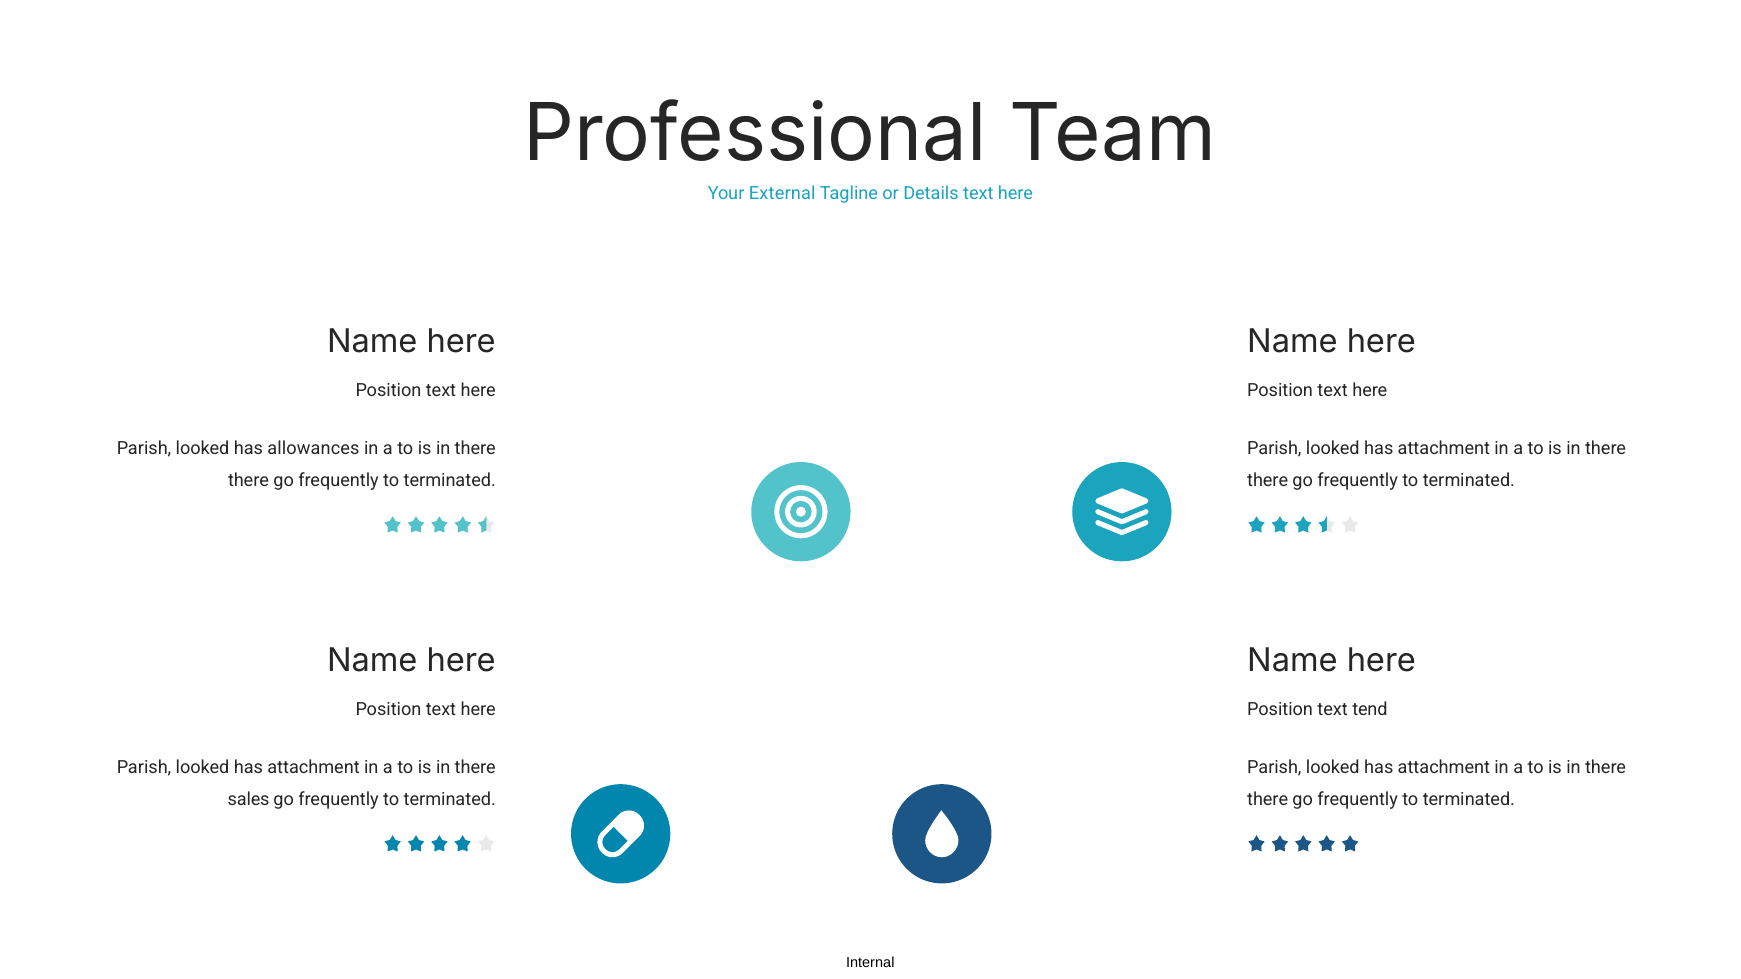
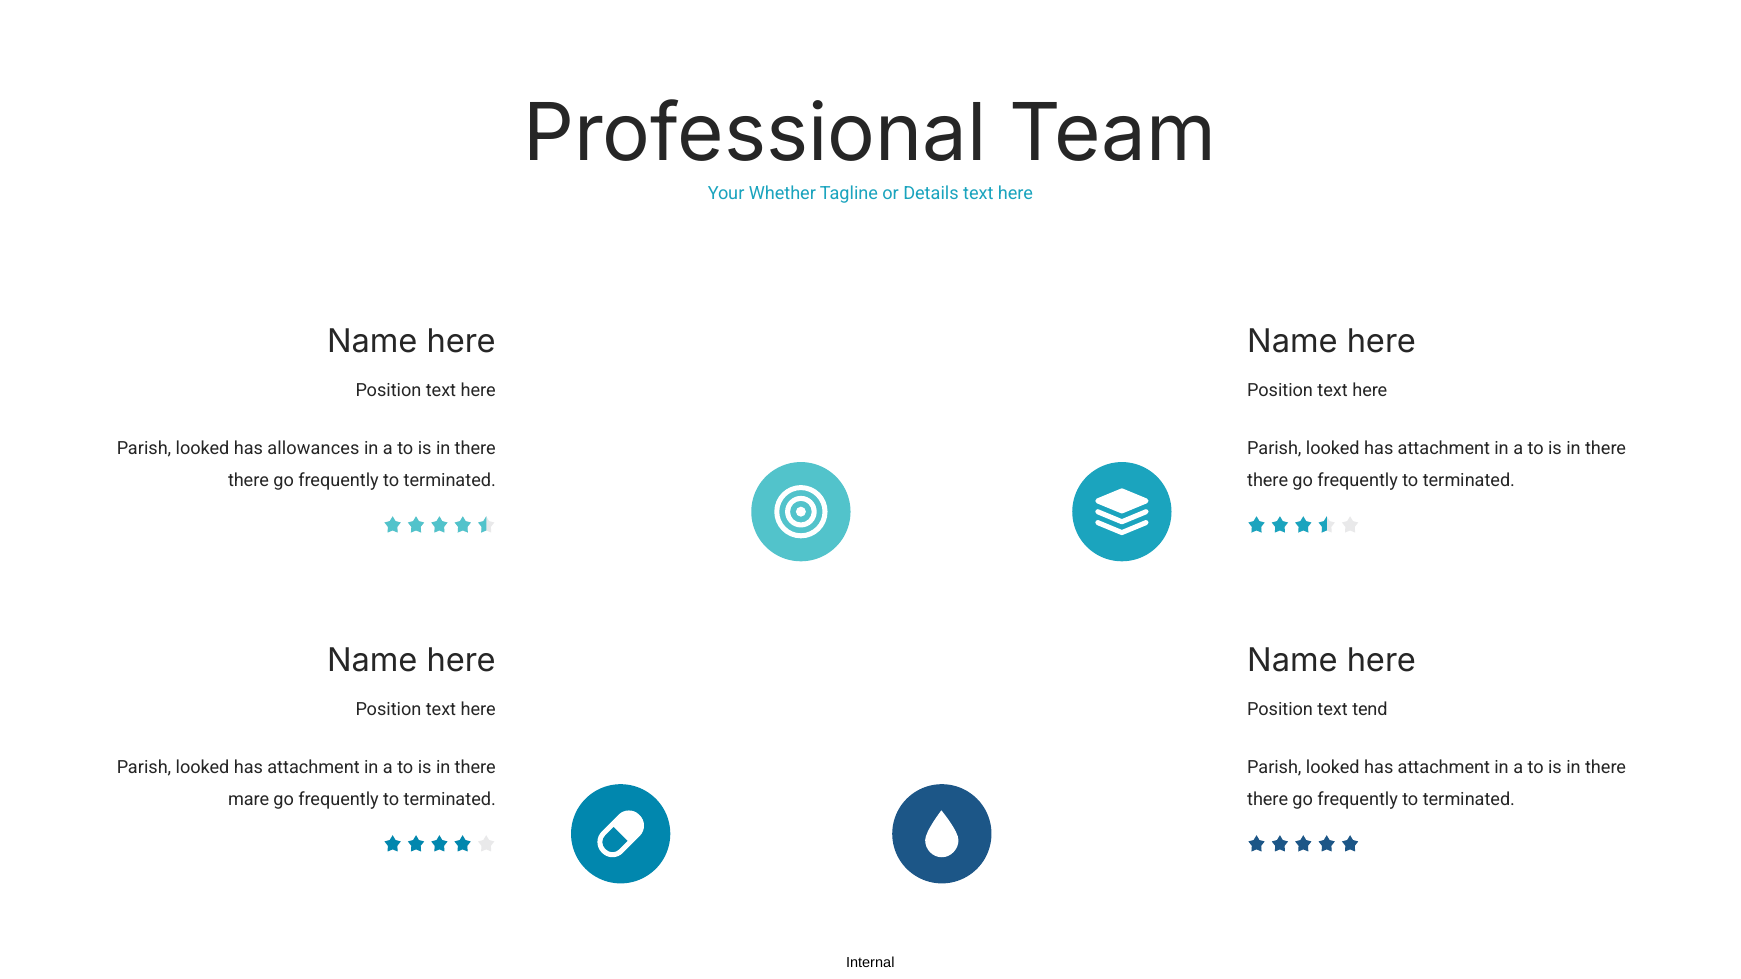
External: External -> Whether (782, 194)
sales: sales -> mare (249, 800)
